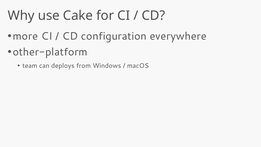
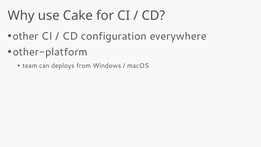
more: more -> other (25, 36)
